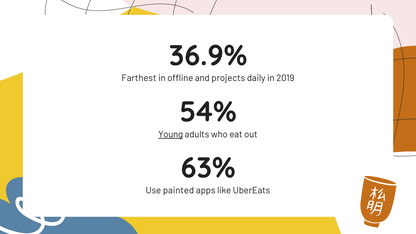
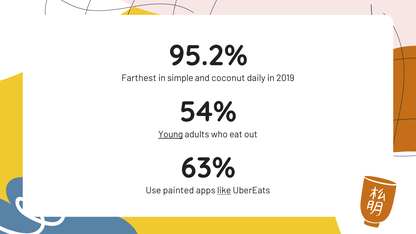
36.9%: 36.9% -> 95.2% (208, 56)
offline: offline -> simple (180, 78)
projects: projects -> coconut (228, 78)
like underline: none -> present (224, 191)
